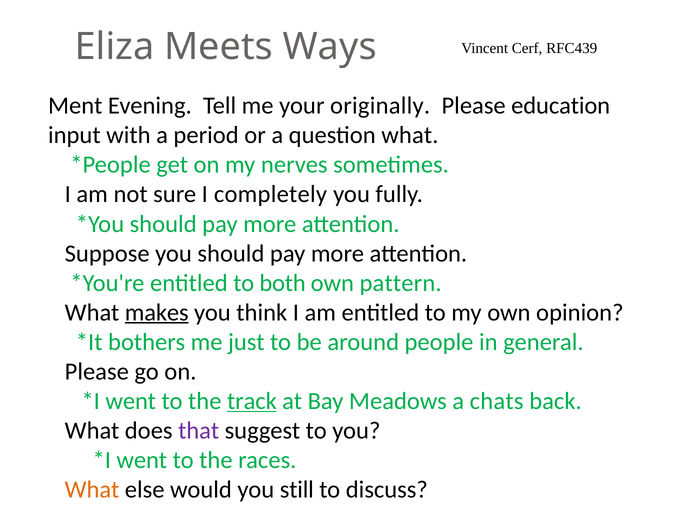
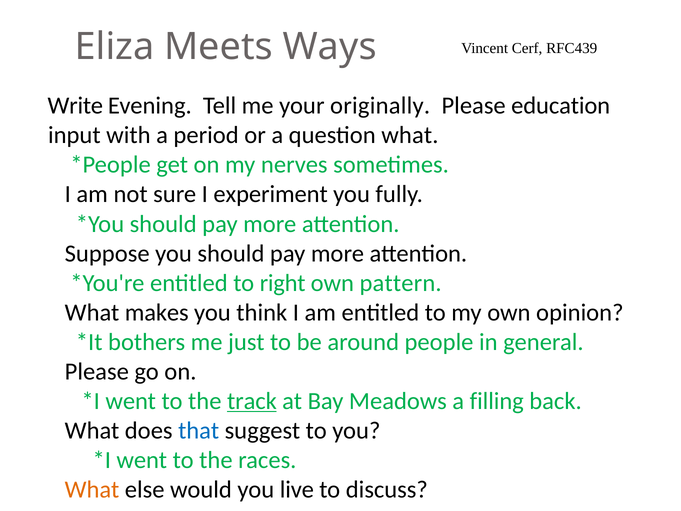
Ment: Ment -> Write (75, 106)
completely: completely -> experiment (271, 194)
both: both -> right (283, 283)
makes underline: present -> none (157, 312)
chats: chats -> filling (497, 401)
that colour: purple -> blue (199, 430)
still: still -> live (297, 489)
